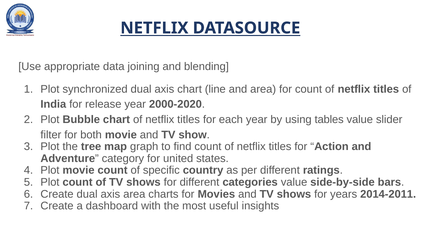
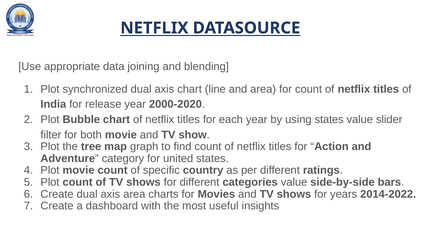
using tables: tables -> states (329, 120)
2014-2011: 2014-2011 -> 2014-2022 (388, 195)
